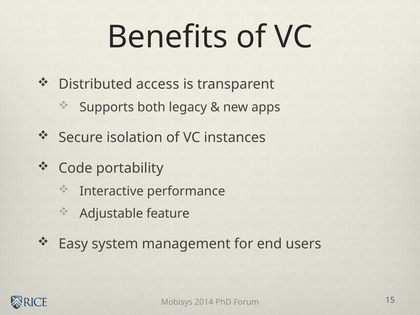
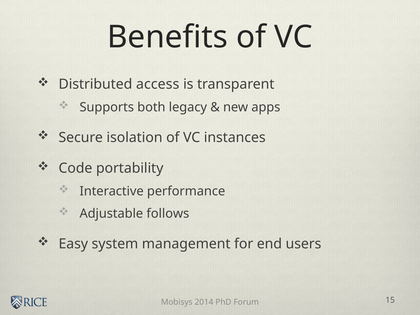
feature: feature -> follows (168, 214)
